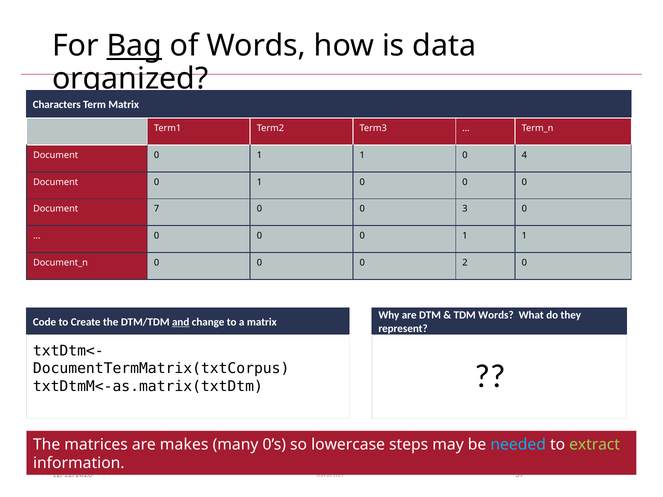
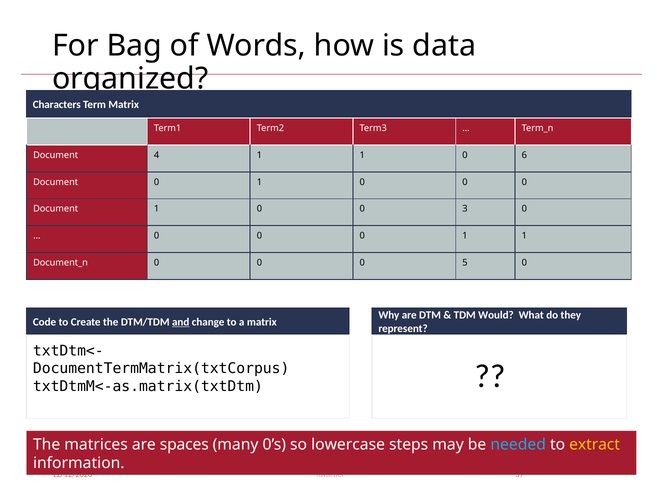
Bag underline: present -> none (134, 46)
0: 0 -> 4 (157, 155)
4: 4 -> 6 (524, 155)
Document 7: 7 -> 1 (157, 209)
2: 2 -> 5 (465, 263)
TDM Words: Words -> Would (496, 315)
makes: makes -> spaces (184, 445)
extract colour: light green -> yellow (595, 445)
